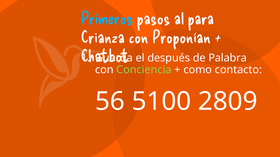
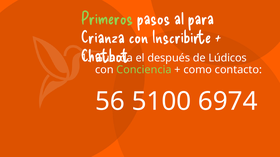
Primeros colour: light blue -> light green (107, 19)
Proponían: Proponían -> Inscribirte (182, 38)
Palabra: Palabra -> Lúdicos (228, 58)
2809: 2809 -> 6974 (228, 102)
